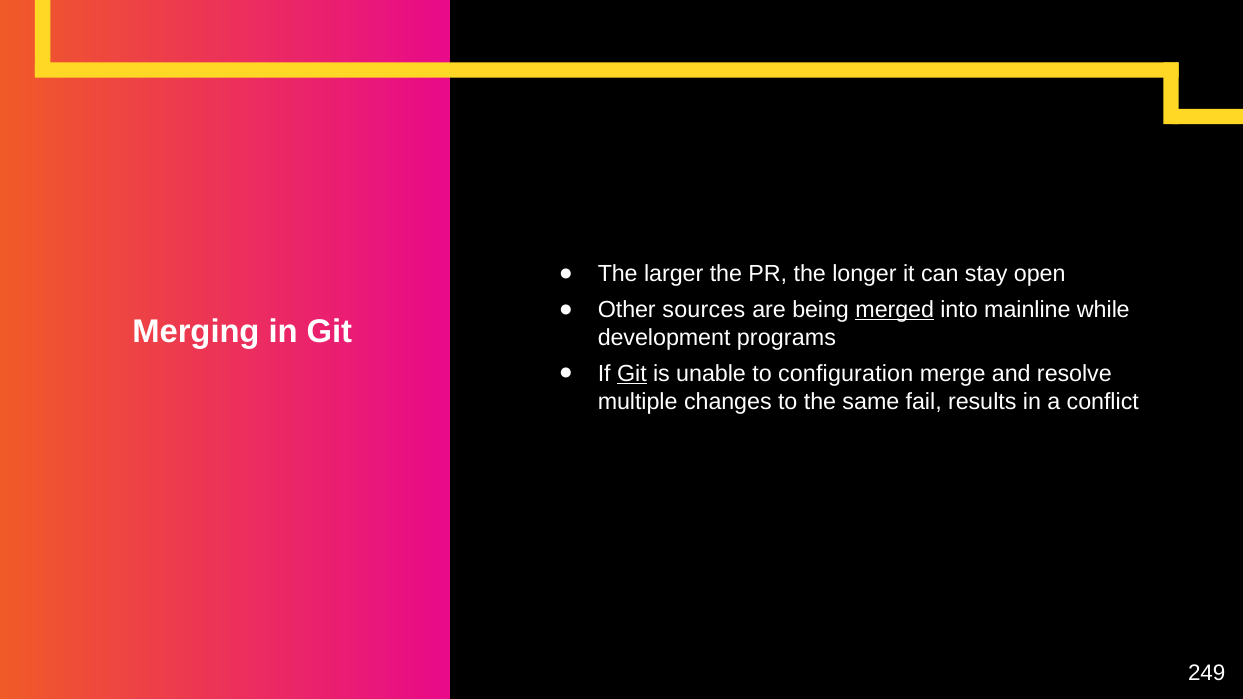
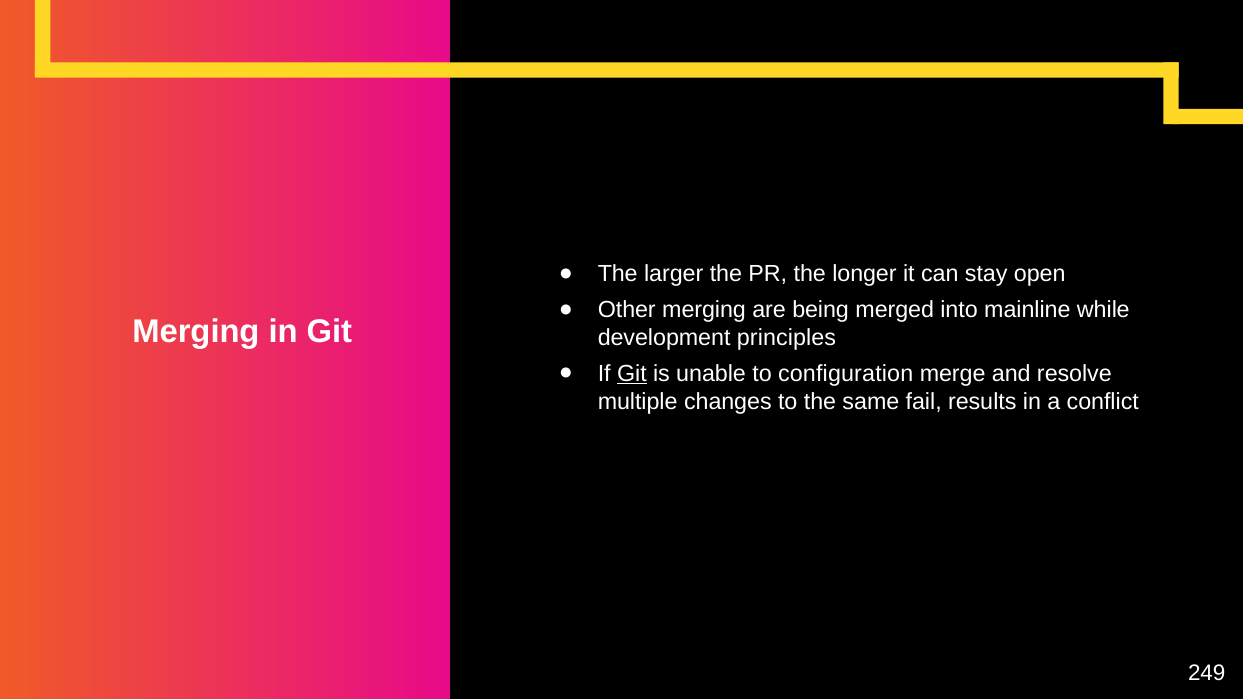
Other sources: sources -> merging (704, 310)
merged underline: present -> none (895, 310)
programs: programs -> principles (786, 338)
